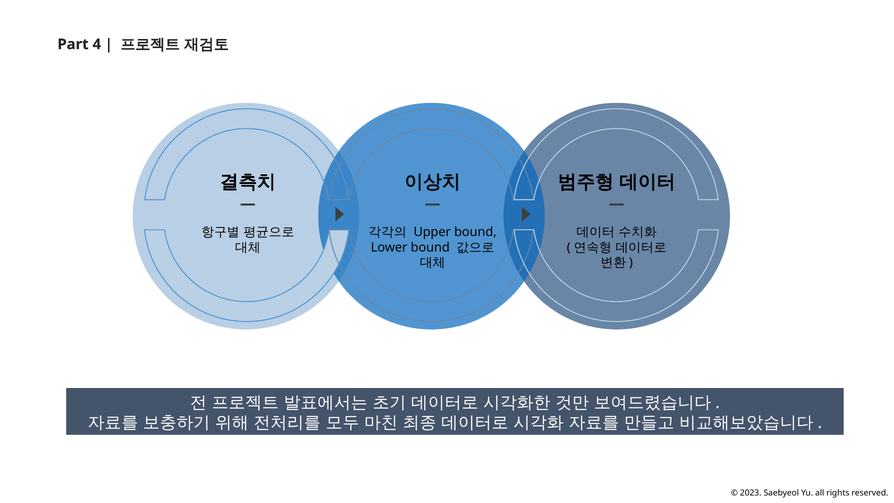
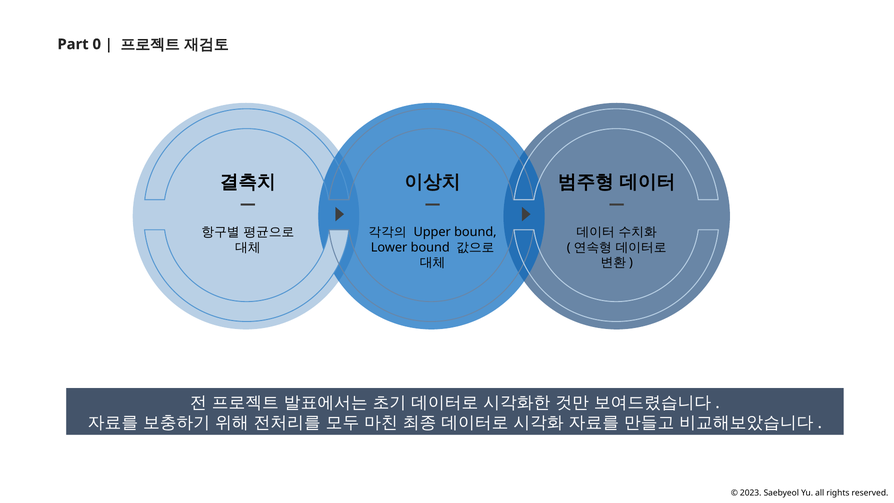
4: 4 -> 0 (97, 44)
